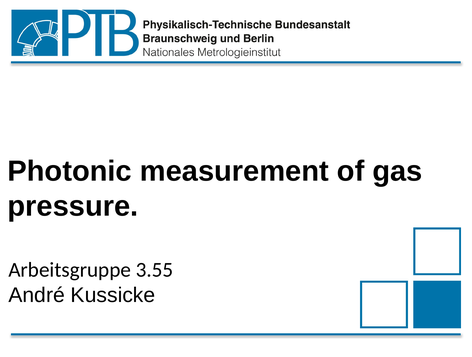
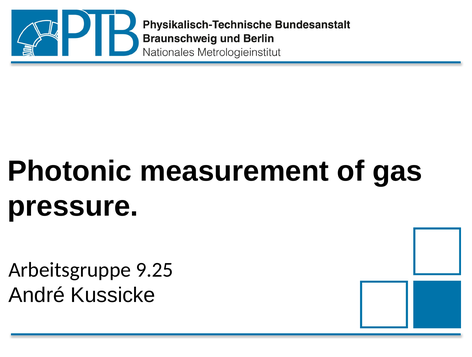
3.55: 3.55 -> 9.25 (154, 270)
